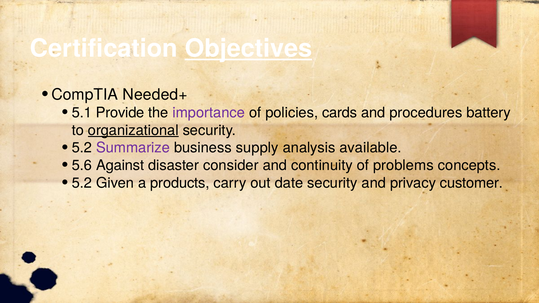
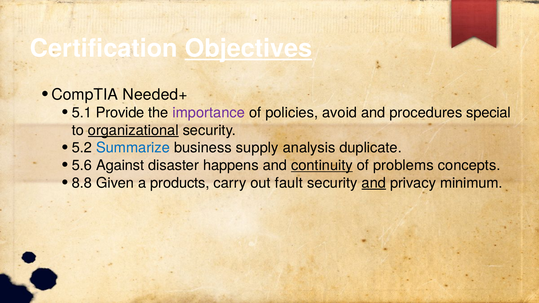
cards: cards -> avoid (340, 113)
battery: battery -> special (489, 113)
Summarize colour: purple -> blue (133, 148)
available: available -> duplicate (371, 148)
consider: consider -> happens (231, 165)
continuity underline: none -> present (322, 165)
5.2: 5.2 -> 8.8 (82, 183)
date: date -> fault (289, 183)
and underline: none -> present (374, 183)
customer: customer -> minimum (471, 183)
